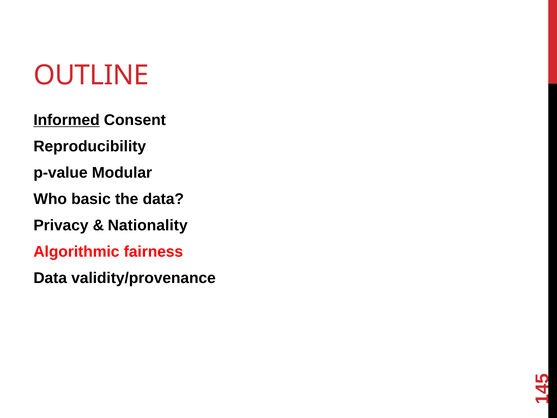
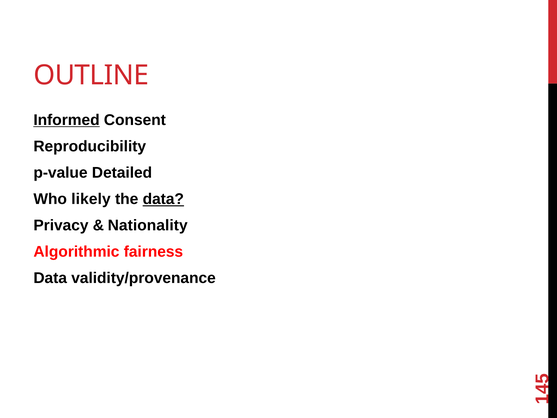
Modular: Modular -> Detailed (122, 173)
basic: basic -> likely (91, 199)
data underline: none -> present (163, 199)
